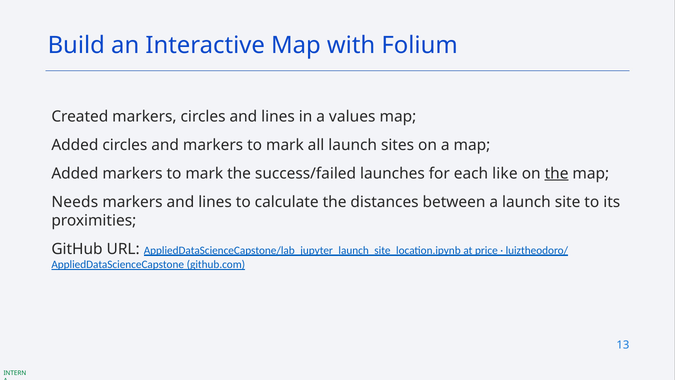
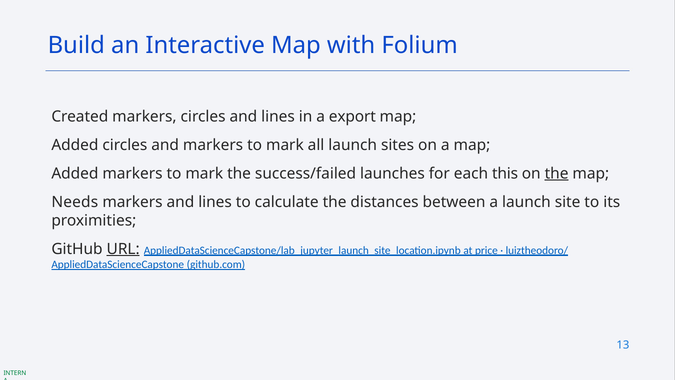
values: values -> export (352, 117)
like: like -> this (505, 173)
URL underline: none -> present (123, 249)
